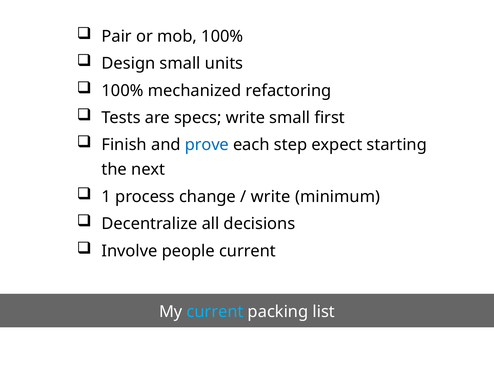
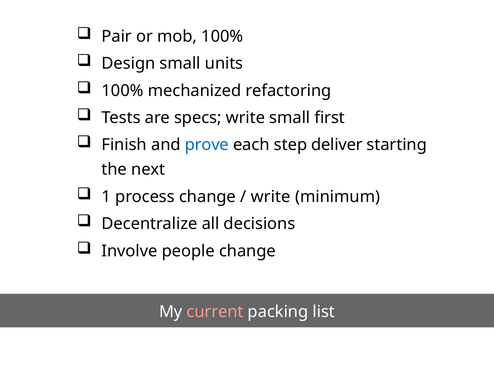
expect: expect -> deliver (337, 145)
people current: current -> change (247, 251)
current colour: light blue -> pink (215, 312)
